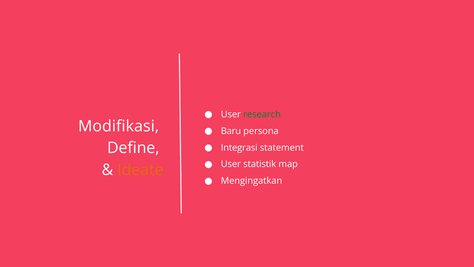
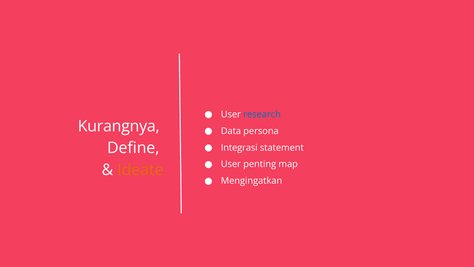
research colour: green -> blue (262, 114)
Modifikasi: Modifikasi -> Kurangnya (119, 126)
Baru: Baru -> Data (231, 131)
statistik: statistik -> penting (260, 164)
